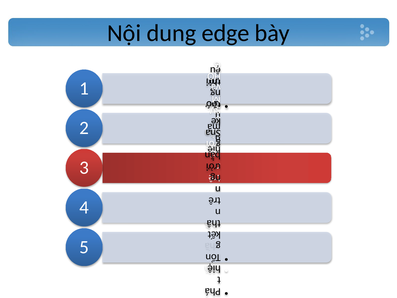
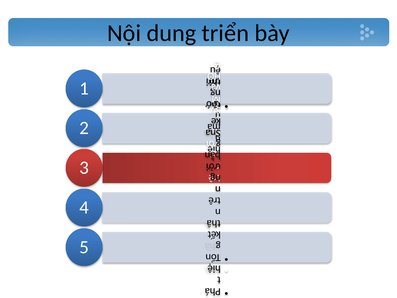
edge: edge -> triển (225, 33)
